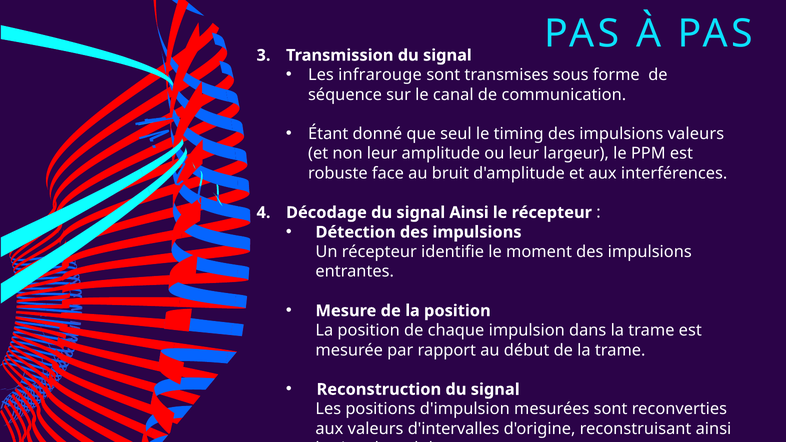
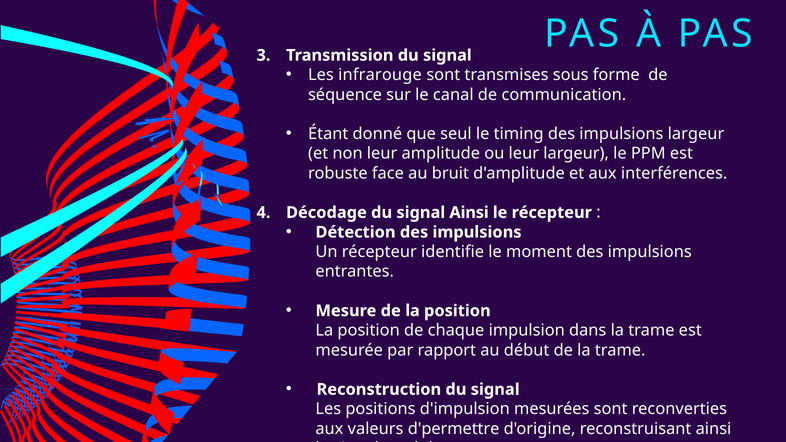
impulsions valeurs: valeurs -> largeur (696, 134)
d'intervalles: d'intervalles -> d'permettre (454, 429)
